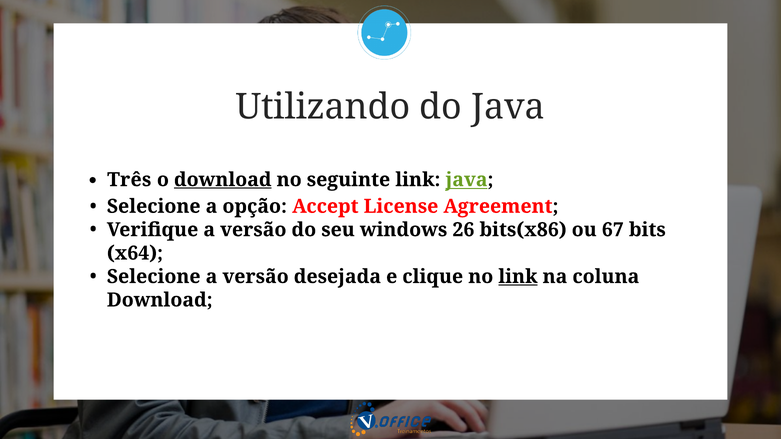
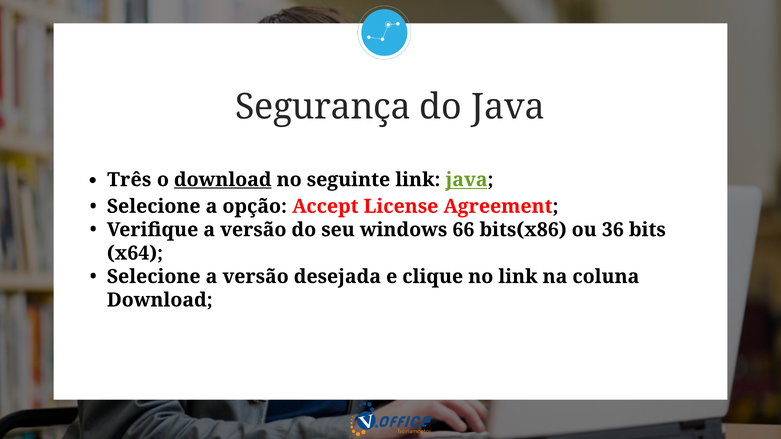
Utilizando: Utilizando -> Segurança (323, 107)
26: 26 -> 66 (463, 230)
67: 67 -> 36 (613, 230)
link underline: present -> none (518, 277)
